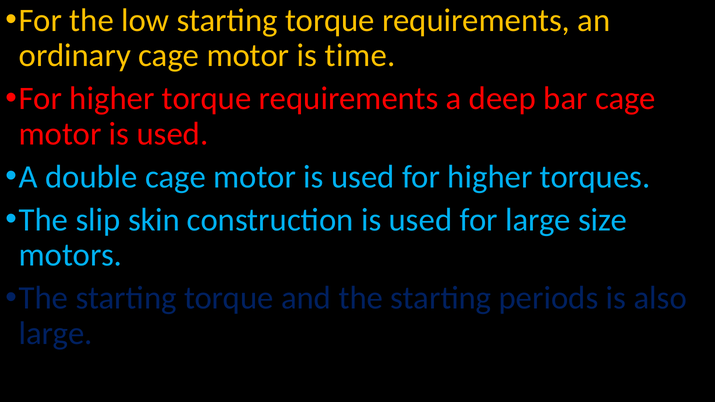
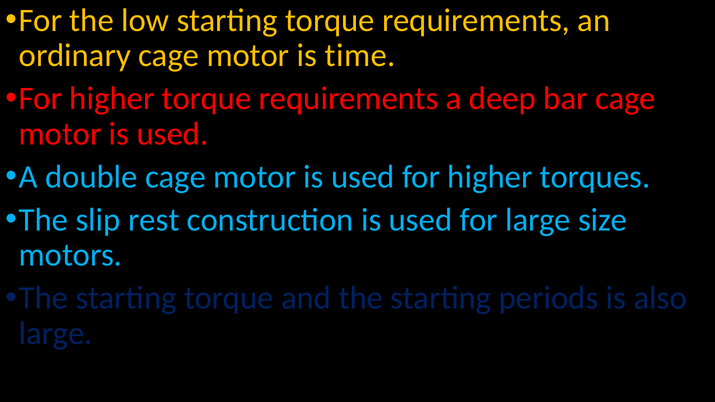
skin: skin -> rest (154, 220)
